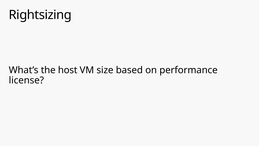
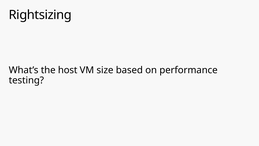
license: license -> testing (26, 80)
